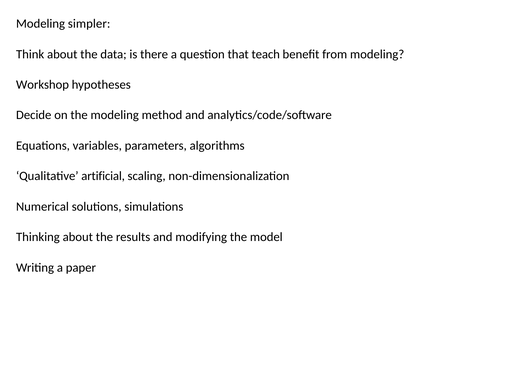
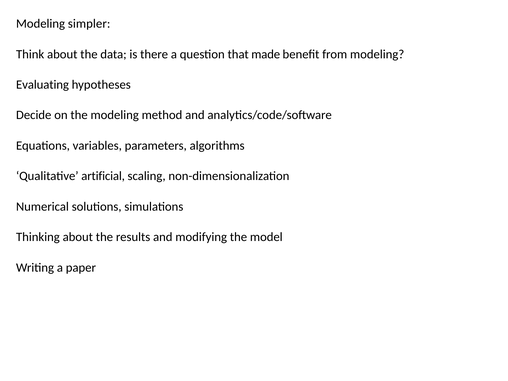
teach: teach -> made (266, 54)
Workshop: Workshop -> Evaluating (43, 85)
